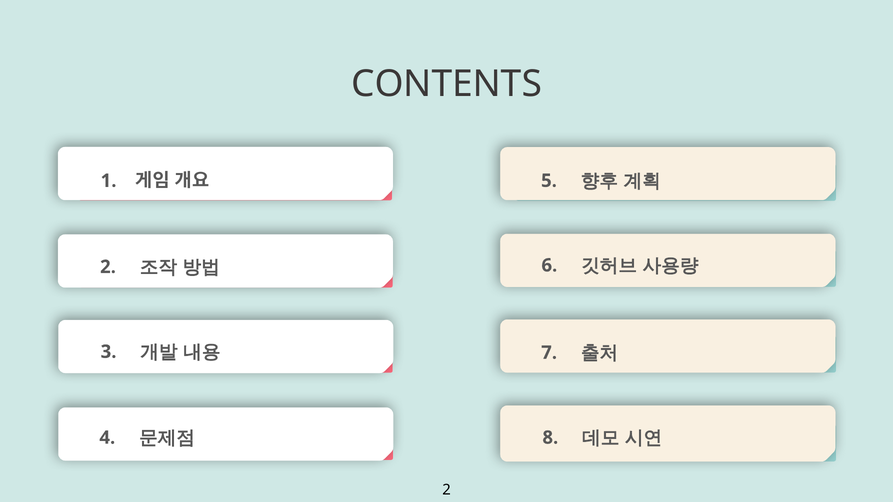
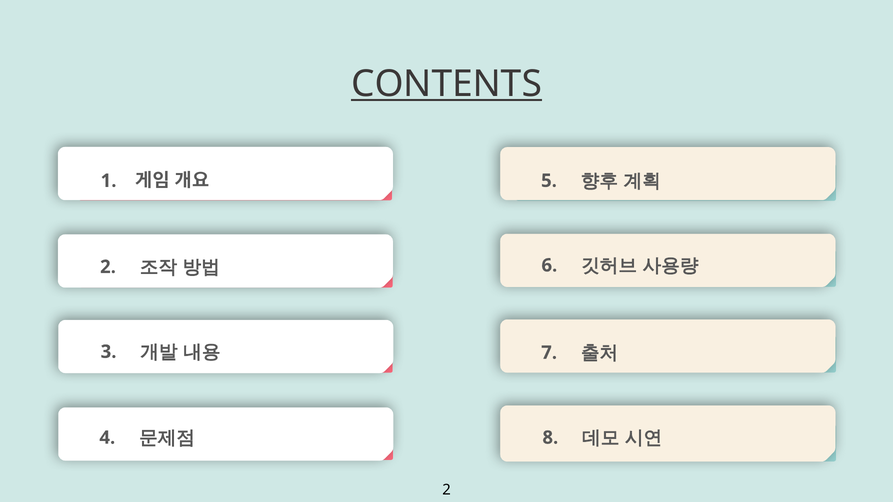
CONTENTS underline: none -> present (447, 84)
